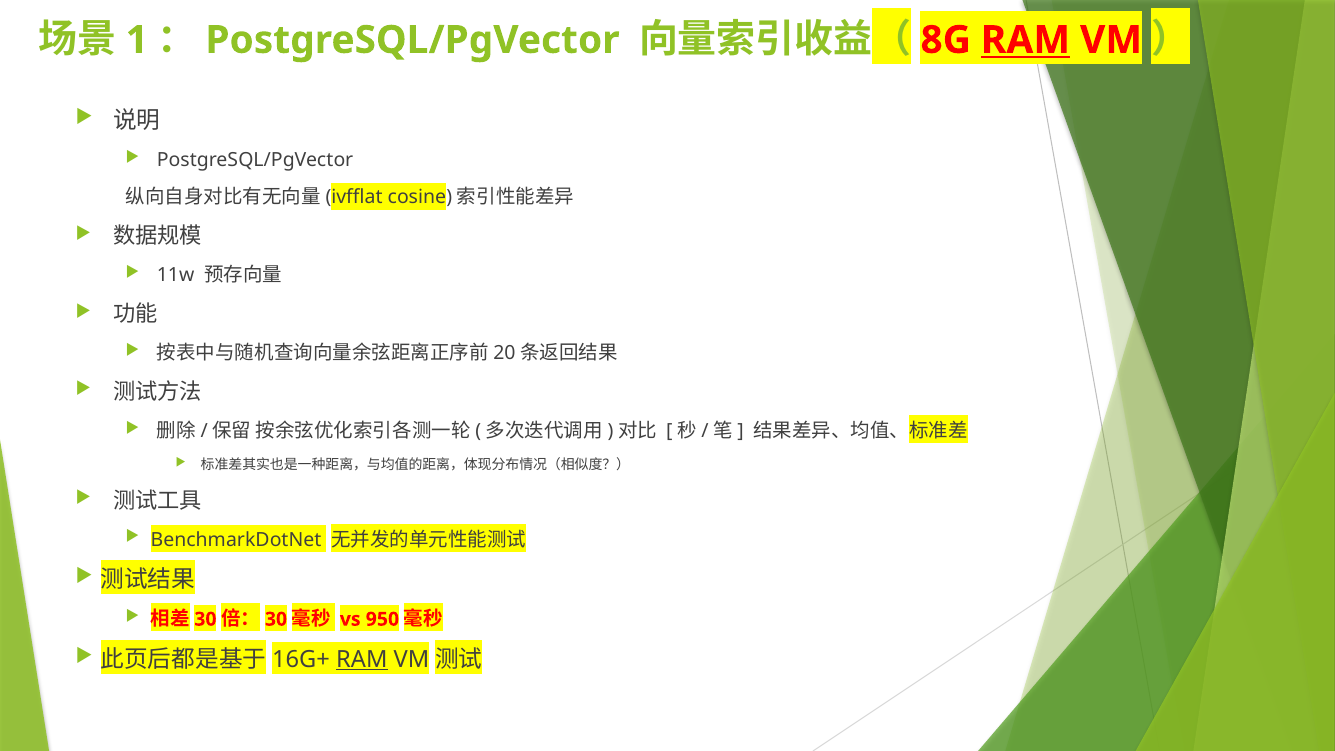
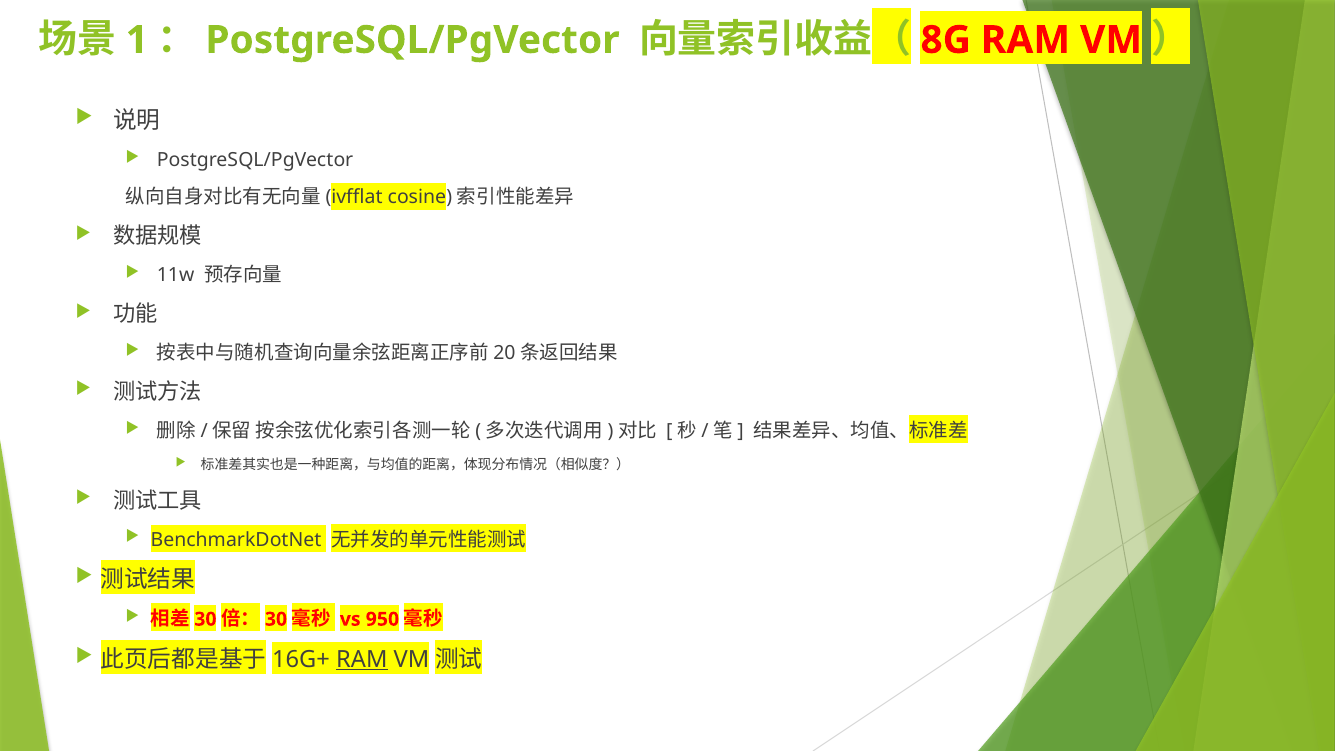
RAM underline: present -> none (1025, 40)
